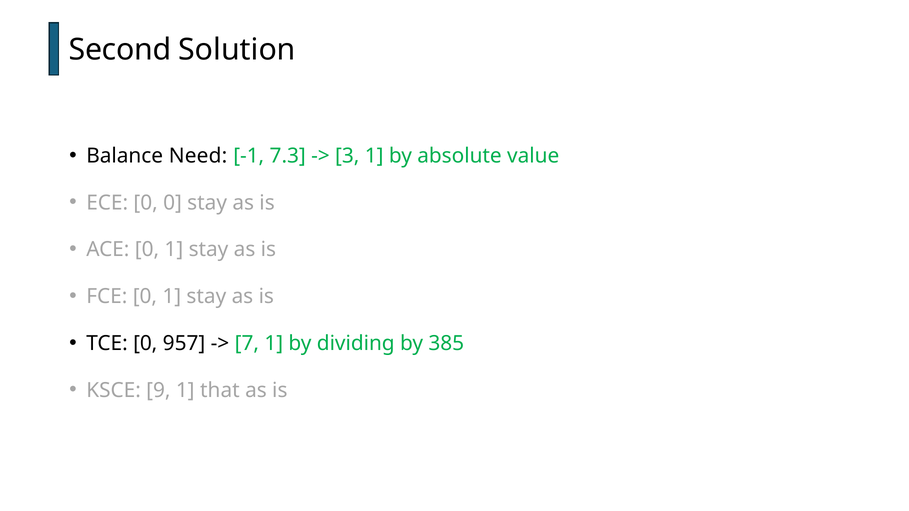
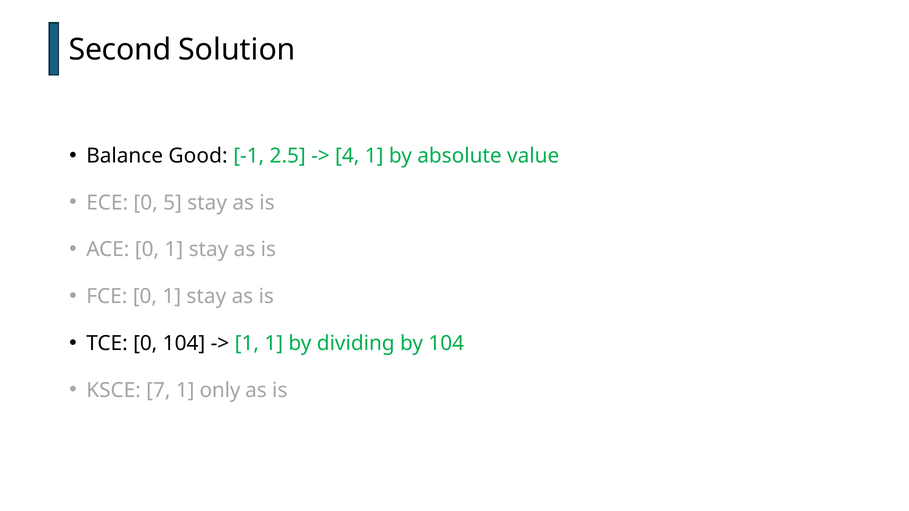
Need: Need -> Good (198, 156)
7.3: 7.3 -> 2.5 (288, 156)
3: 3 -> 4 (347, 156)
0 0: 0 -> 5 (173, 203)
0 957: 957 -> 104 (184, 344)
7: 7 -> 1 (247, 344)
by 385: 385 -> 104 (446, 344)
9: 9 -> 7 (158, 390)
that: that -> only (220, 390)
